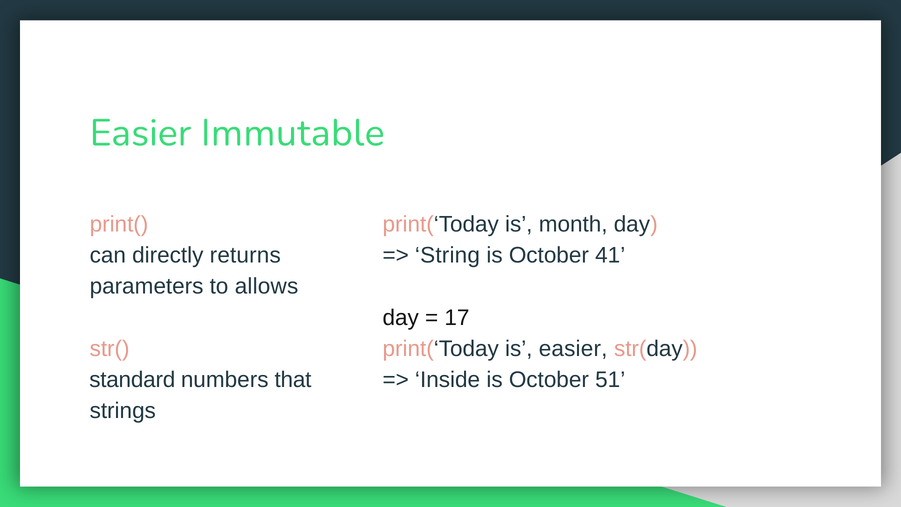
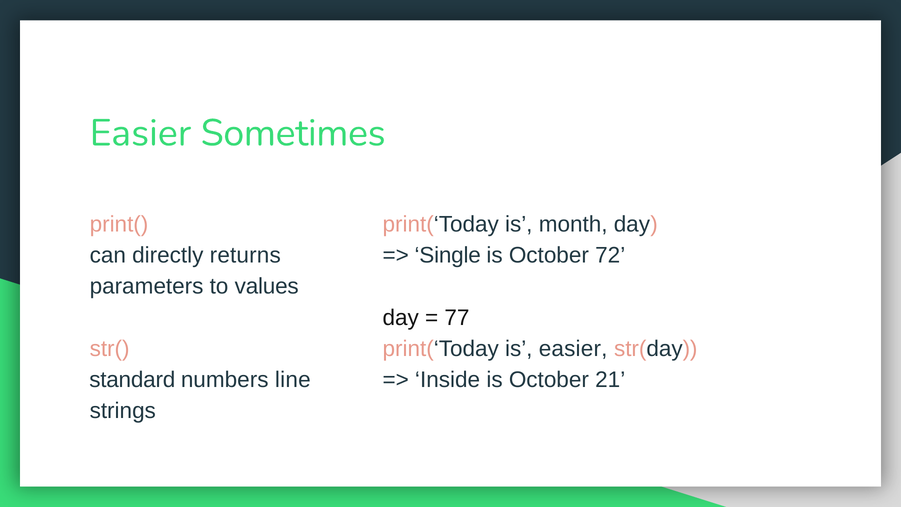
Immutable: Immutable -> Sometimes (293, 133)
String: String -> Single (448, 255)
41: 41 -> 72 (610, 255)
allows: allows -> values (267, 286)
17: 17 -> 77 (457, 318)
that: that -> line (293, 380)
51: 51 -> 21 (610, 380)
